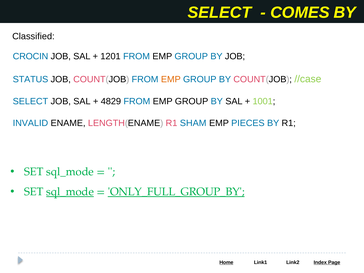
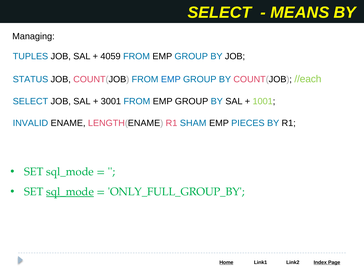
COMES: COMES -> MEANS (300, 13)
Classified: Classified -> Managing (33, 36)
CROCIN: CROCIN -> TUPLES (30, 56)
1201: 1201 -> 4059 (111, 56)
EMP colour: orange -> blue (171, 79)
//case: //case -> //each (308, 79)
4829: 4829 -> 3001 (111, 101)
ONLY_FULL_GROUP_BY underline: present -> none (176, 192)
